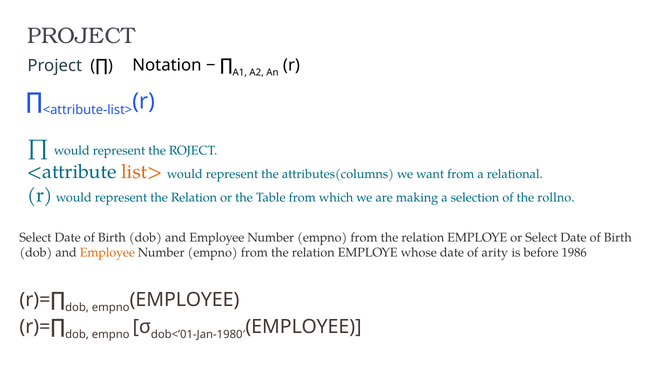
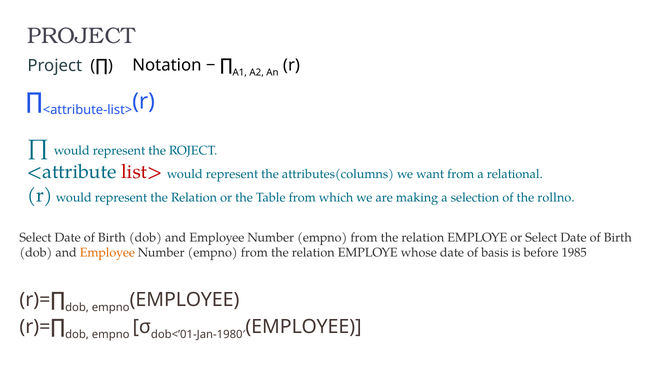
list> colour: orange -> red (142, 171)
arity: arity -> basis (495, 252)
1986: 1986 -> 1985 (574, 252)
